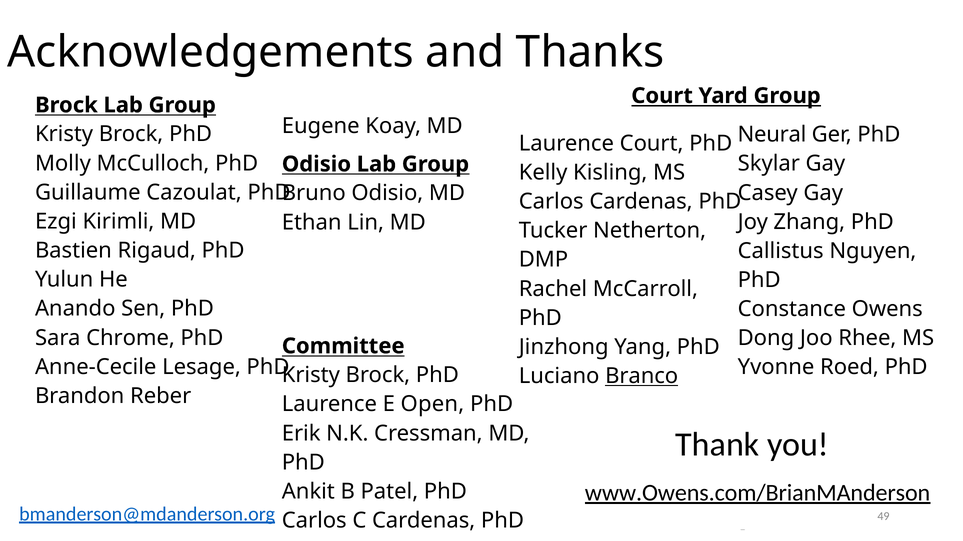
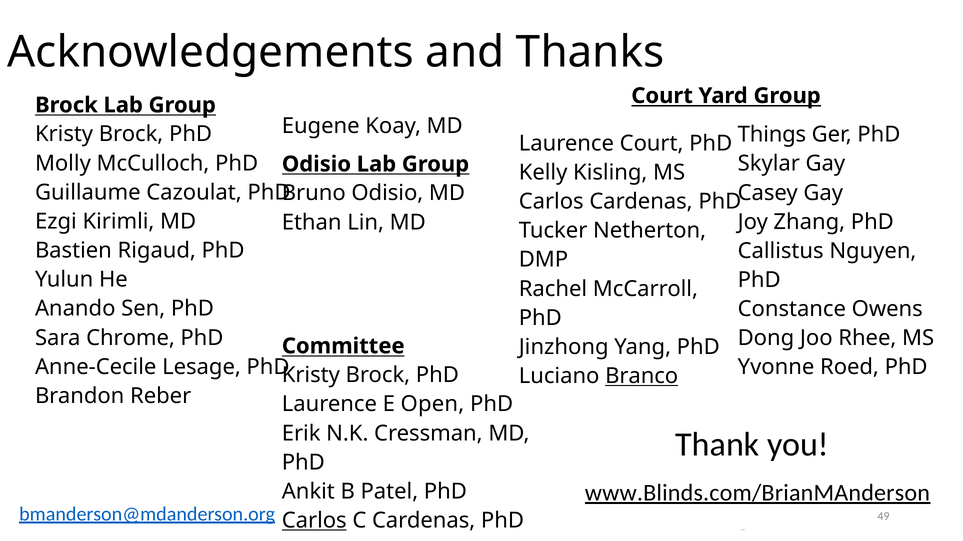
Neural: Neural -> Things (772, 135)
www.Owens.com/BrianMAnderson: www.Owens.com/BrianMAnderson -> www.Blinds.com/BrianMAnderson (757, 493)
Carlos underline: none -> present (314, 521)
